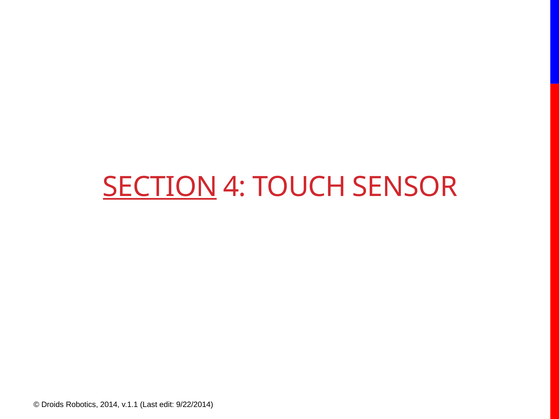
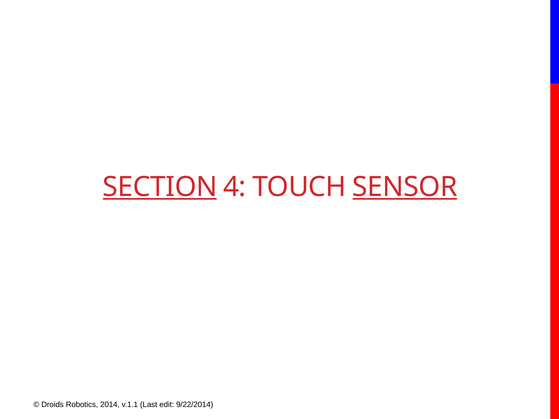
SENSOR underline: none -> present (405, 187)
